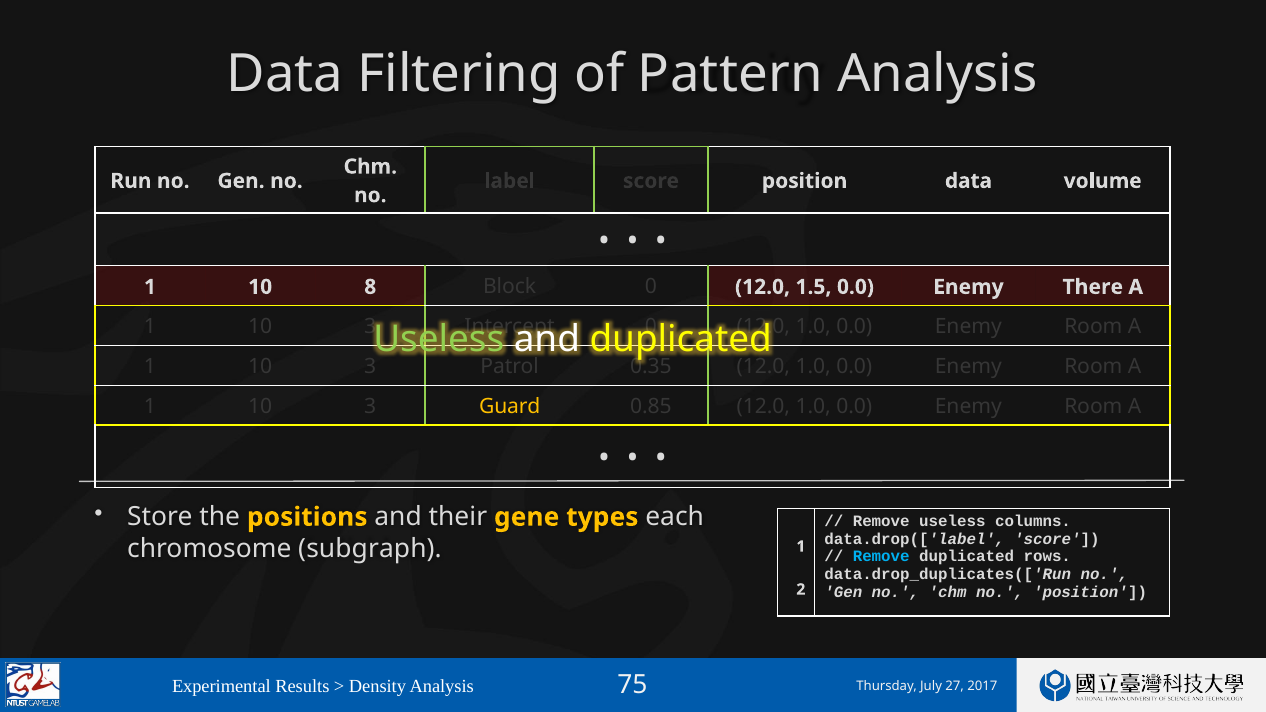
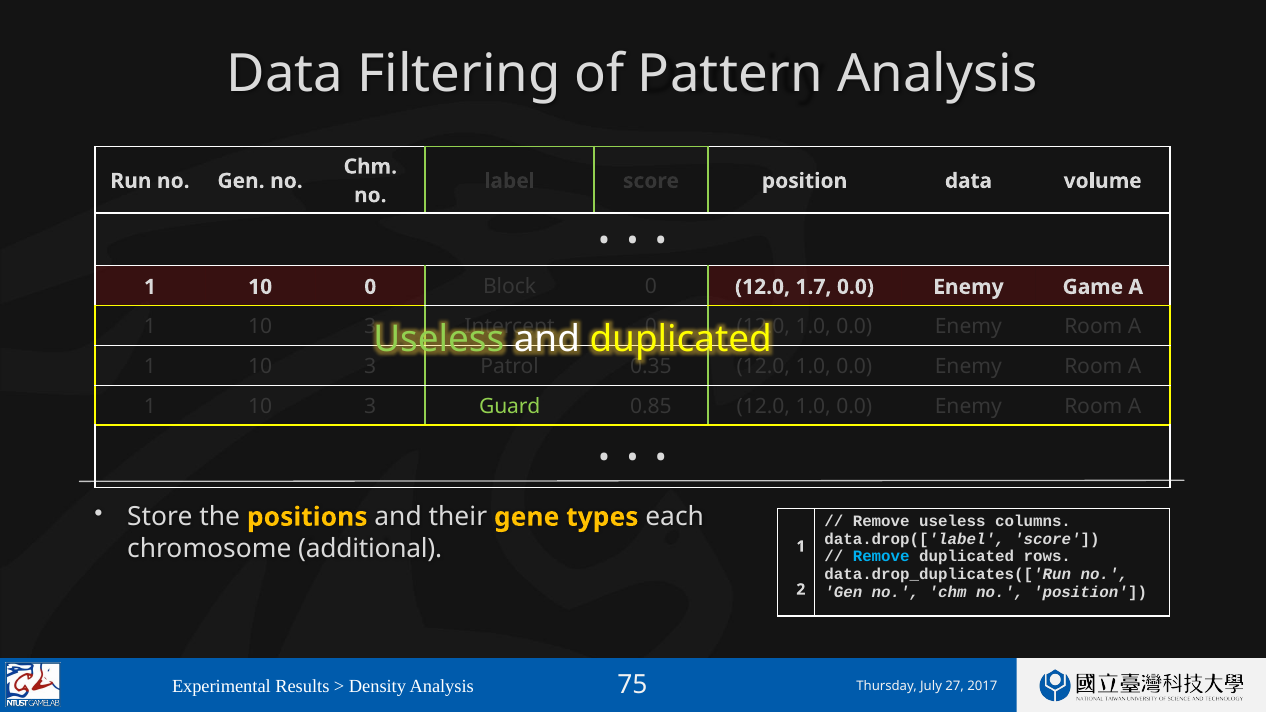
10 8: 8 -> 0 (370, 287)
1.5: 1.5 -> 1.7 (813, 287)
There: There -> Game (1093, 287)
Guard colour: yellow -> light green (510, 406)
subgraph: subgraph -> additional (370, 549)
